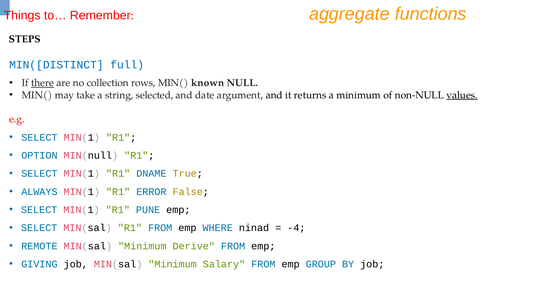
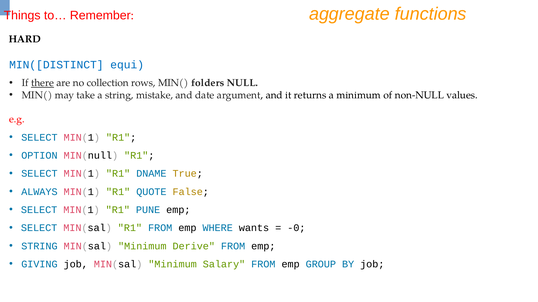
STEPS: STEPS -> HARD (25, 39)
full: full -> equi (127, 65)
known: known -> folders (208, 83)
selected: selected -> mistake (155, 95)
values underline: present -> none (462, 95)
ERROR: ERROR -> QUOTE (151, 192)
ninad: ninad -> wants (254, 228)
-4: -4 -> -0 (296, 228)
REMOTE: REMOTE -> STRING (39, 247)
